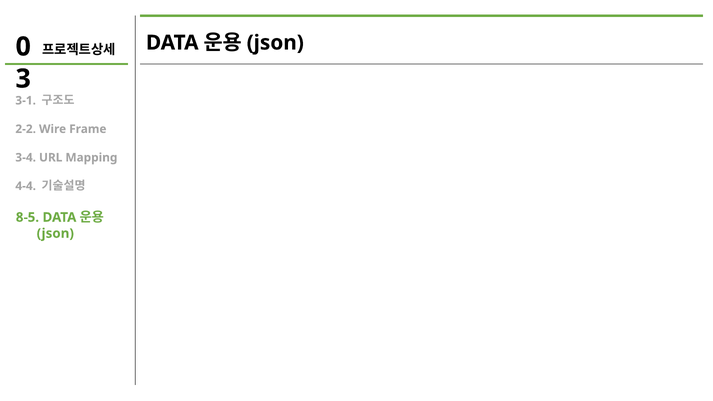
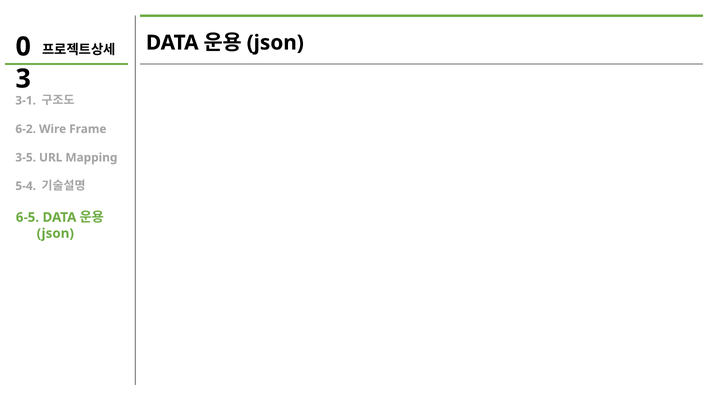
2-2: 2-2 -> 6-2 (26, 129)
3-4: 3-4 -> 3-5 (26, 158)
4-4: 4-4 -> 5-4 (26, 186)
8-5: 8-5 -> 6-5 (27, 217)
